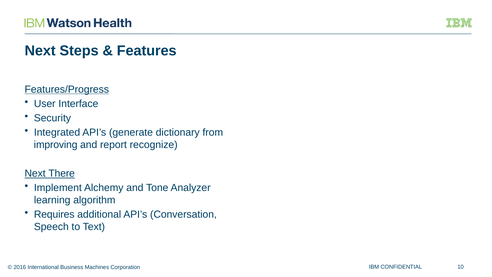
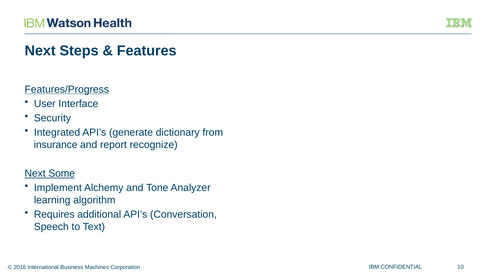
improving: improving -> insurance (56, 145)
There: There -> Some (62, 173)
